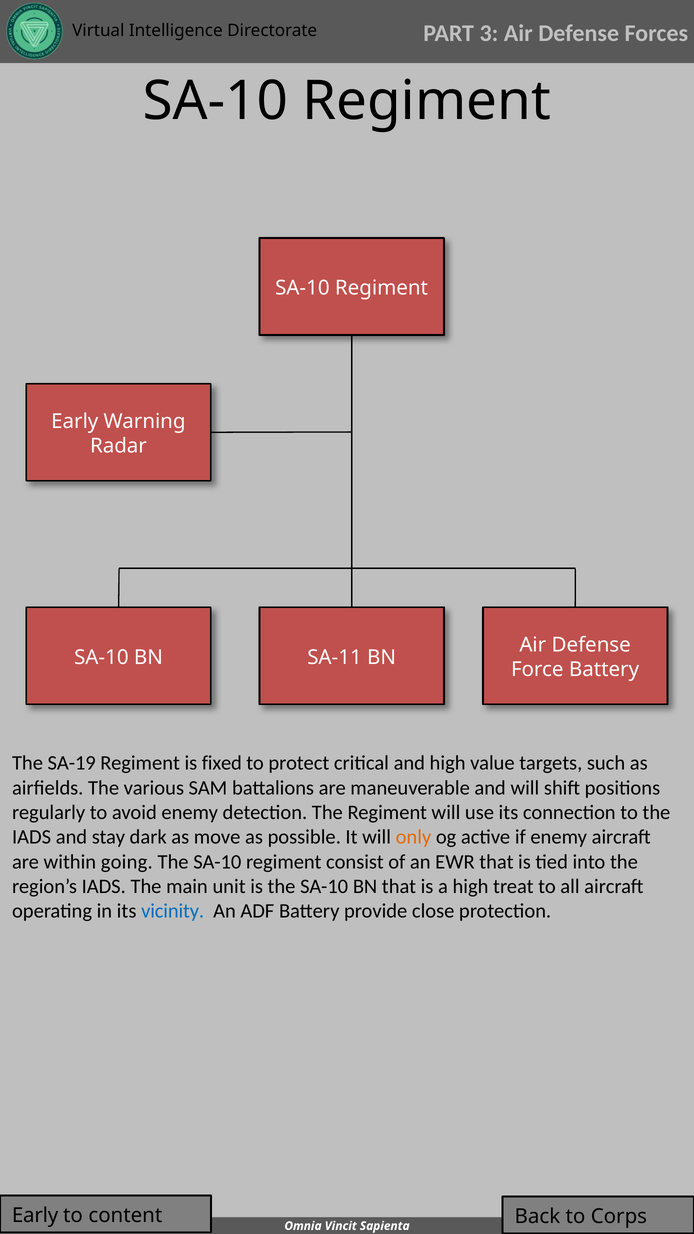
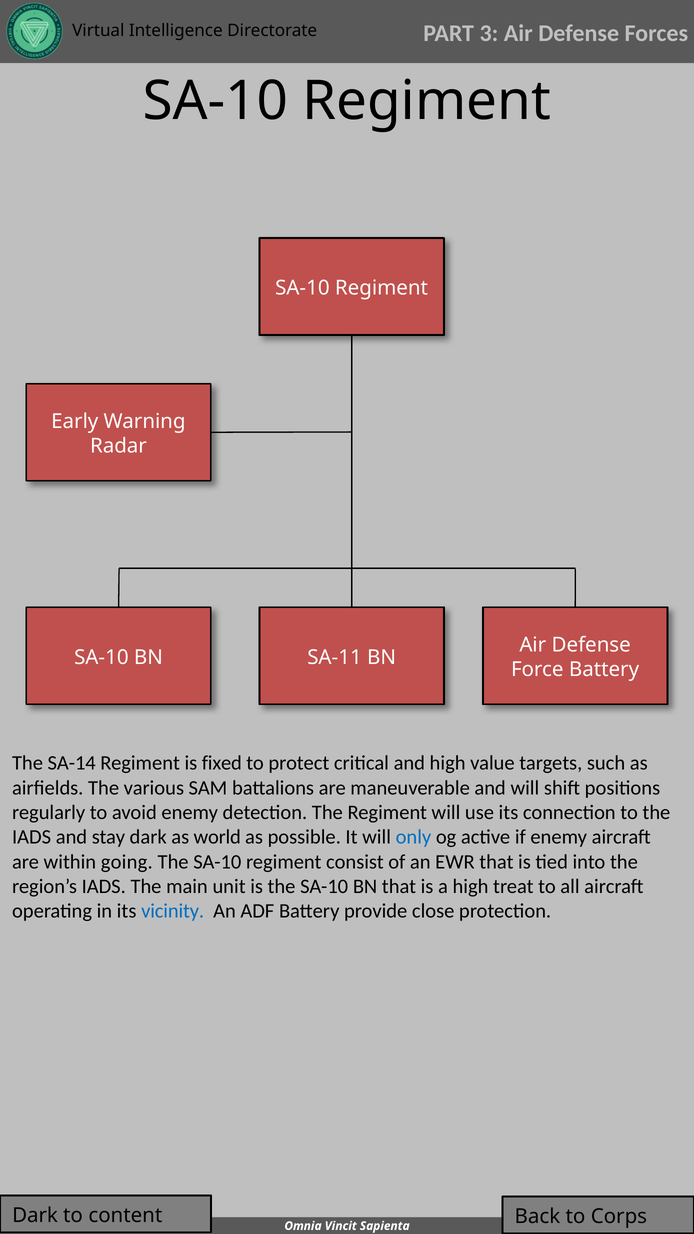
SA-19: SA-19 -> SA-14 (72, 763)
move: move -> world (217, 837)
only colour: orange -> blue (413, 837)
Early: Early -> Dark (35, 1215)
